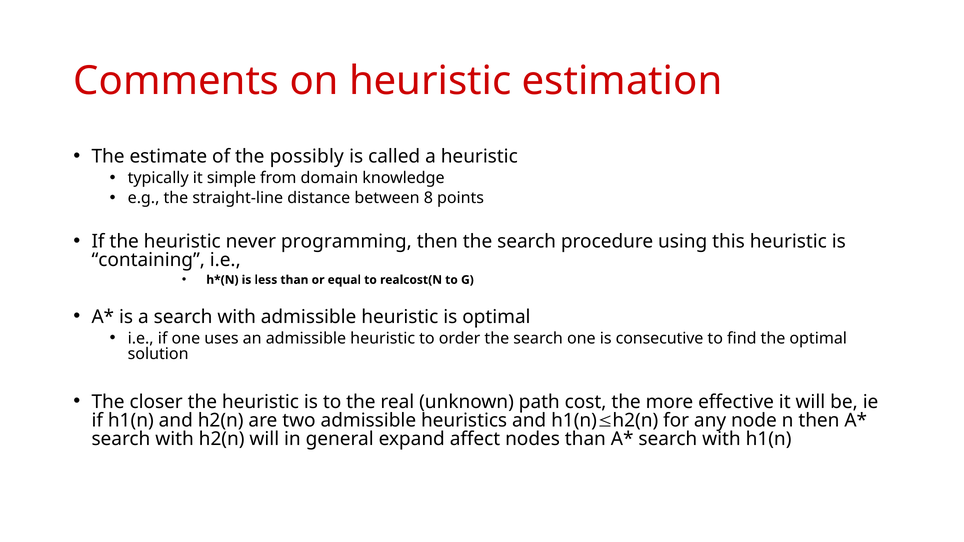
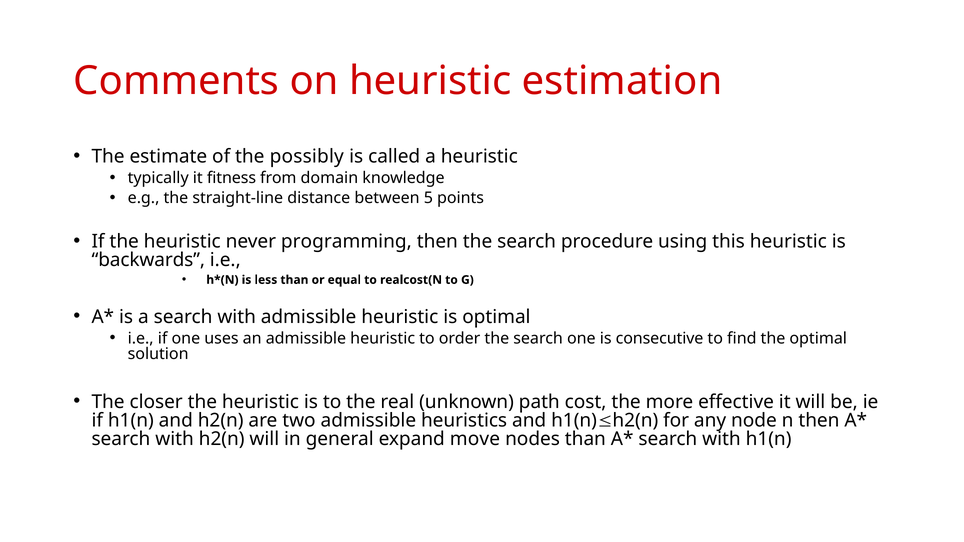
simple: simple -> fitness (231, 178)
8: 8 -> 5 (428, 198)
containing: containing -> backwards (148, 260)
affect: affect -> move (475, 439)
